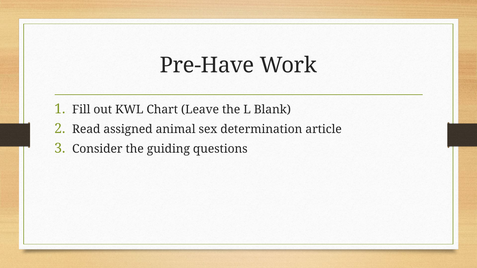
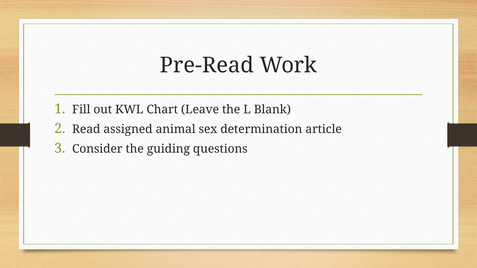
Pre-Have: Pre-Have -> Pre-Read (207, 65)
